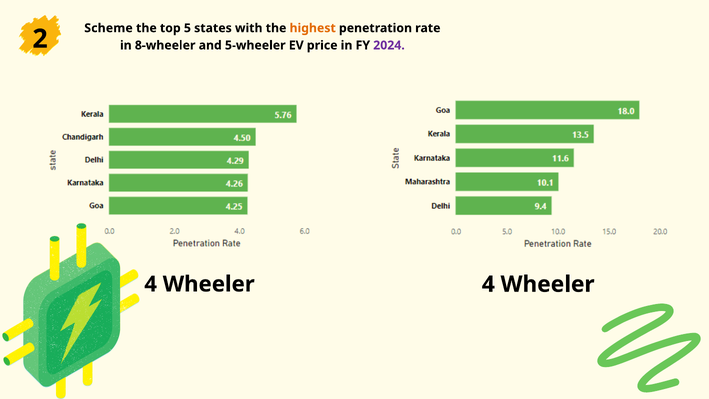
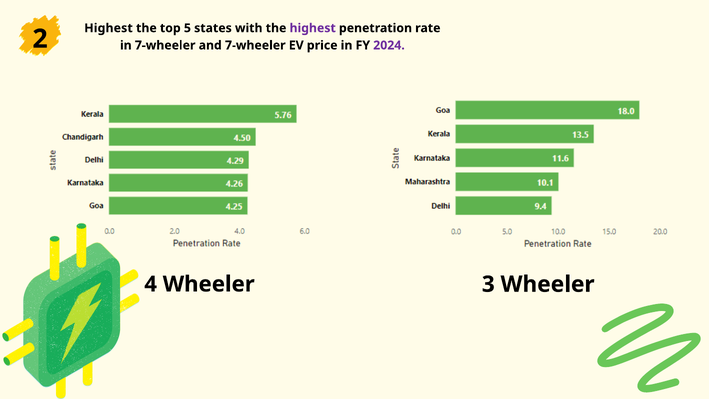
Scheme: Scheme -> Highest (108, 28)
highest colour: orange -> purple (313, 28)
in 8-wheeler: 8-wheeler -> 7-wheeler (165, 45)
and 5-wheeler: 5-wheeler -> 7-wheeler (255, 45)
Wheeler 4: 4 -> 3 (488, 284)
